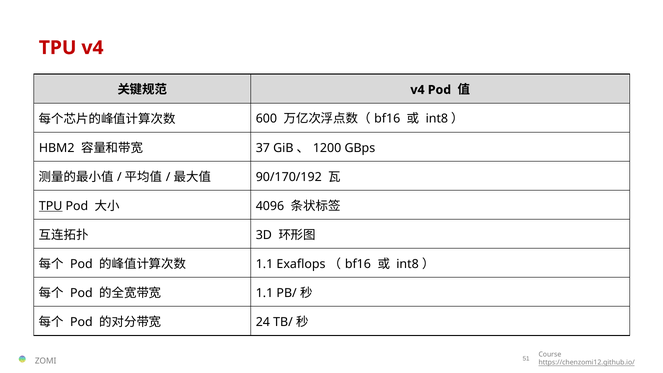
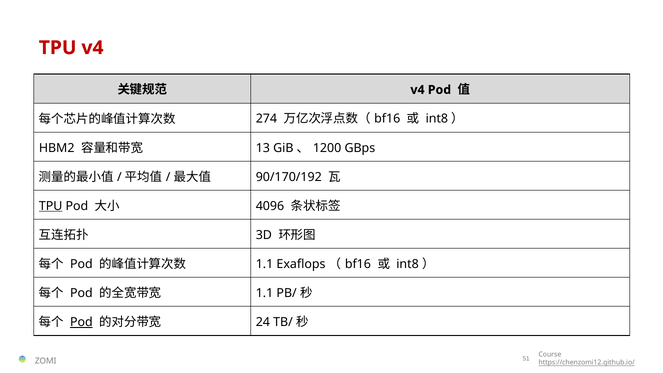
600: 600 -> 274 (266, 119)
37: 37 -> 13 (263, 148)
Pod underline: none -> present (81, 322)
